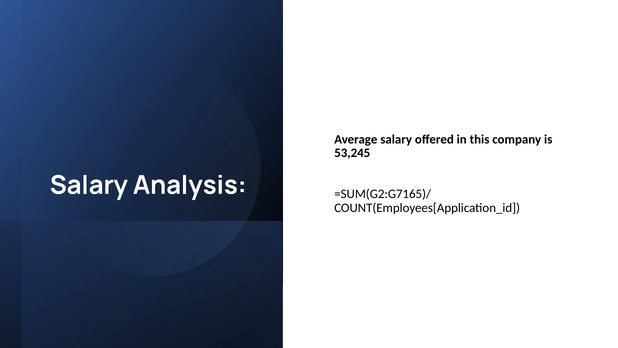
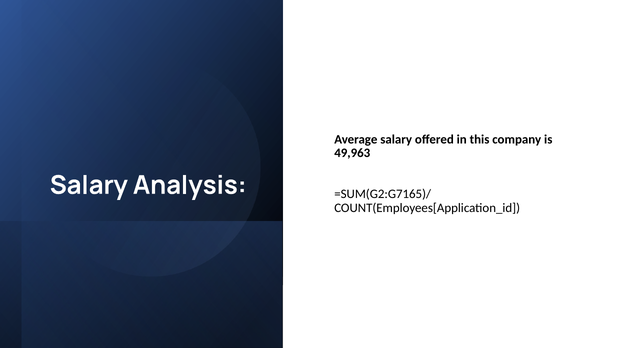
53,245: 53,245 -> 49,963 (352, 153)
